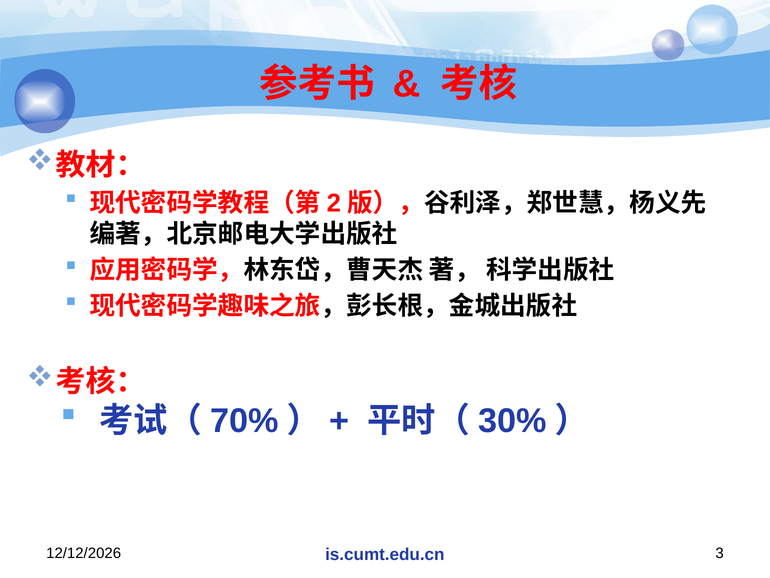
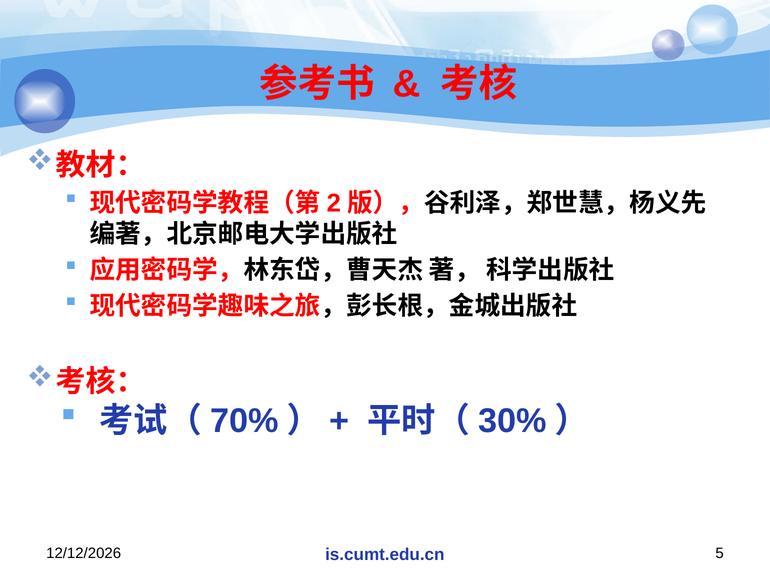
3: 3 -> 5 (720, 553)
